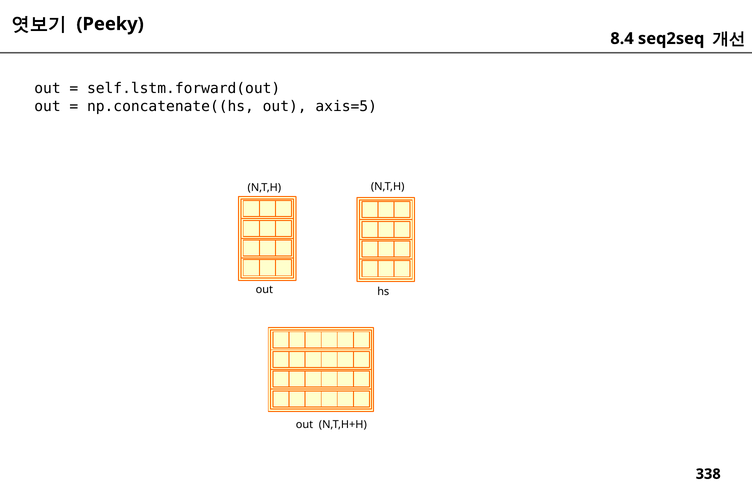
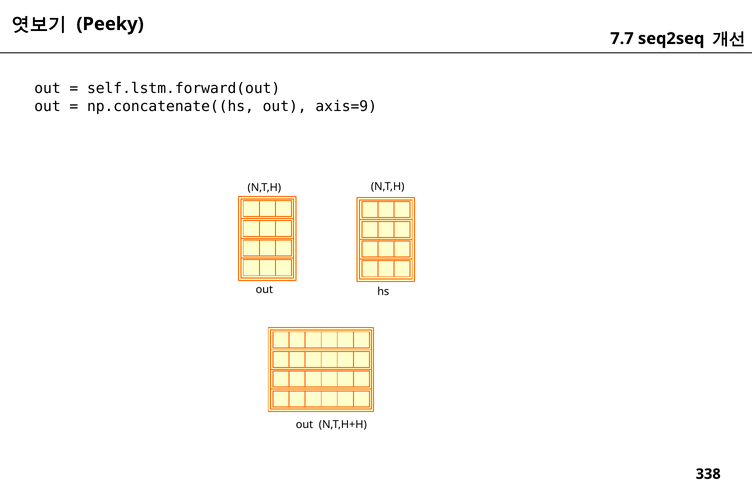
8.4: 8.4 -> 7.7 (622, 39)
axis=5: axis=5 -> axis=9 (346, 106)
